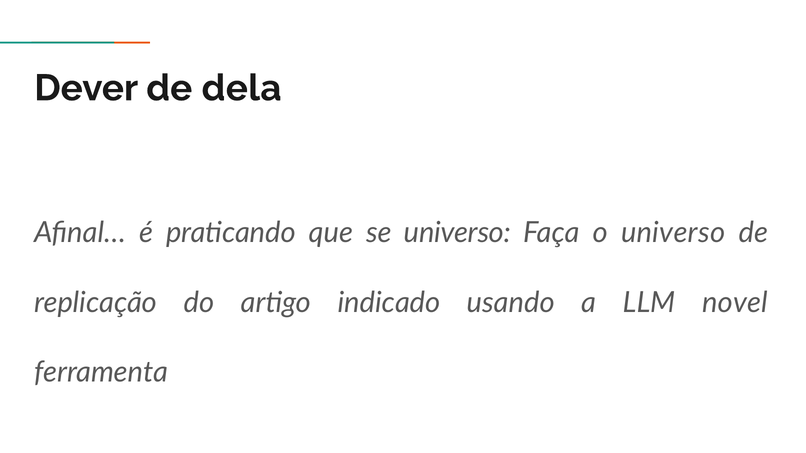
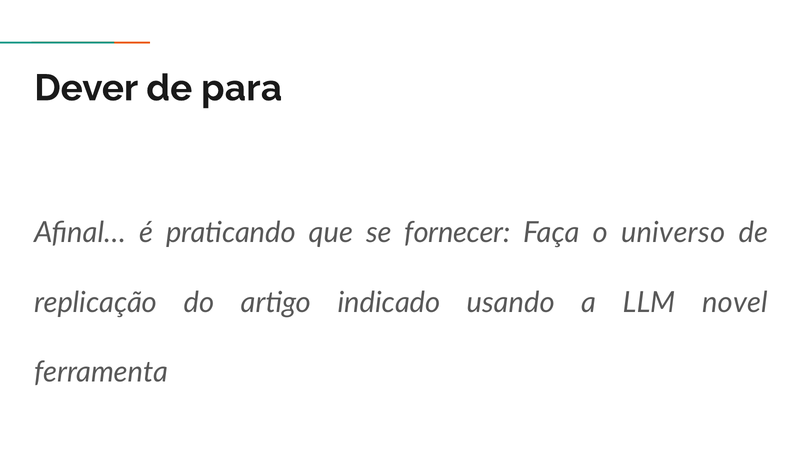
dela: dela -> para (242, 88)
se universo: universo -> fornecer (457, 233)
